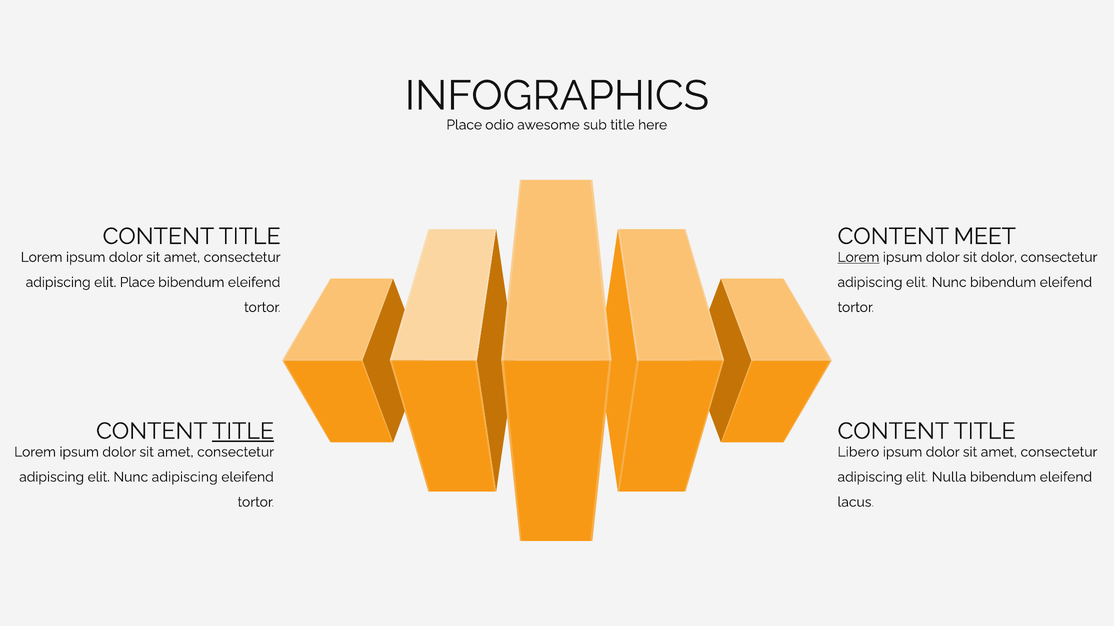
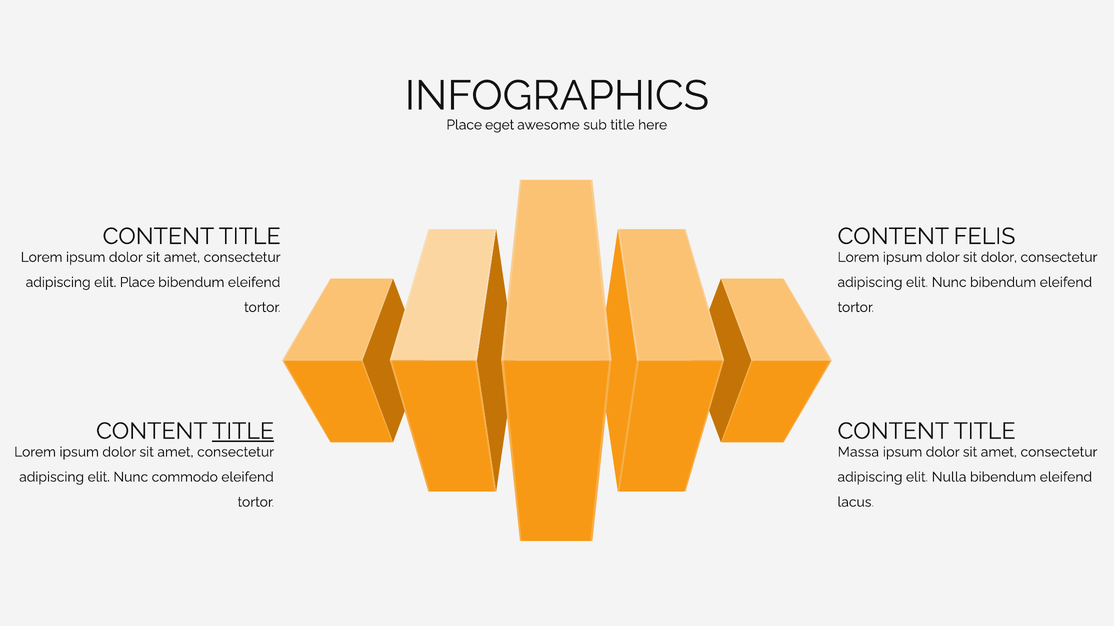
odio: odio -> eget (500, 125)
MEET: MEET -> FELIS (985, 237)
Lorem underline: present -> none (858, 258)
Libero: Libero -> Massa (858, 452)
Nunc adipiscing: adipiscing -> commodo (185, 477)
